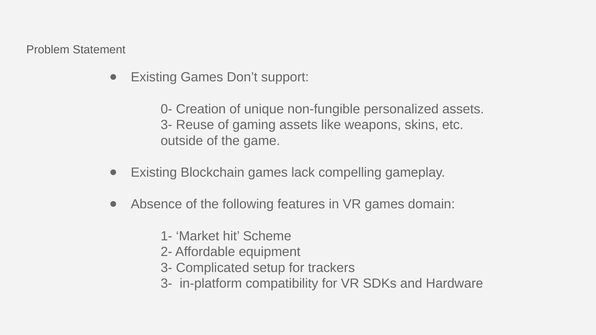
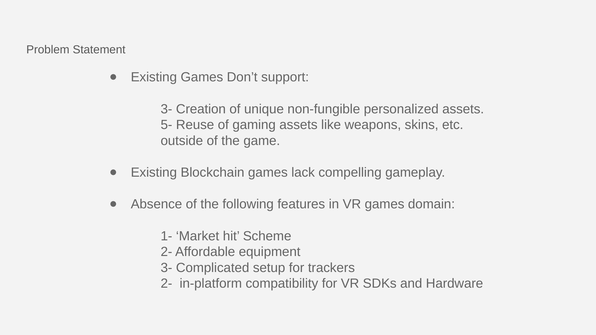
0-: 0- -> 3- (166, 109)
3-: 3- -> 5- (166, 125)
3-: 3- -> 2- (166, 284)
